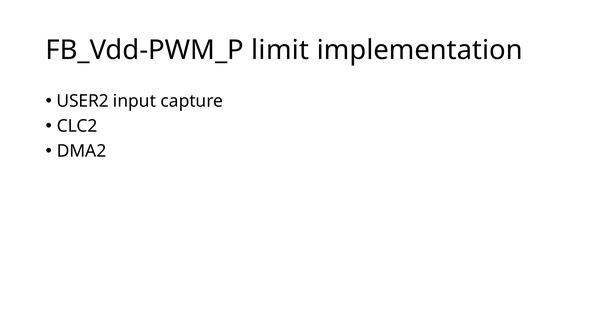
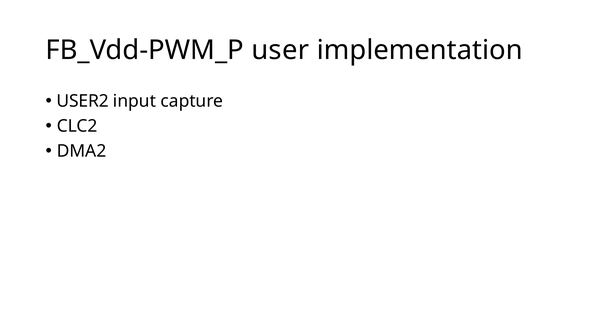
limit: limit -> user (280, 50)
